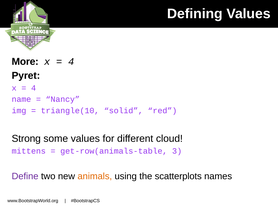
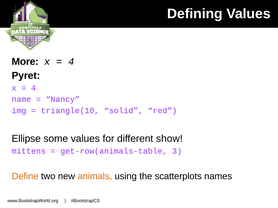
Strong: Strong -> Ellipse (26, 139)
cloud: cloud -> show (169, 139)
Define colour: purple -> orange (25, 177)
